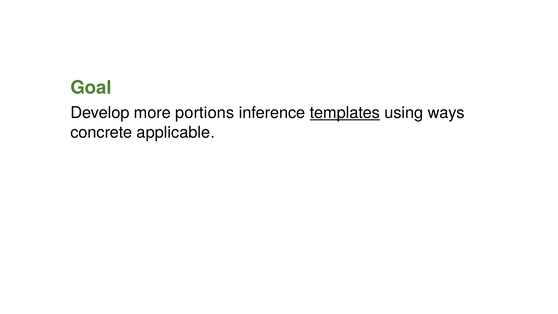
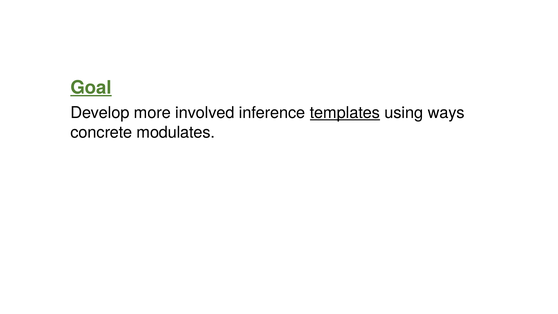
Goal underline: none -> present (91, 88)
portions: portions -> involved (205, 113)
applicable: applicable -> modulates (176, 132)
